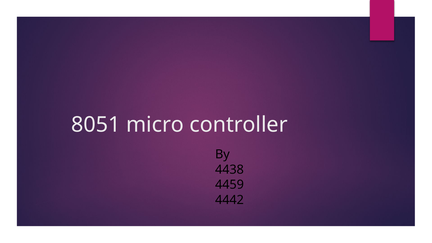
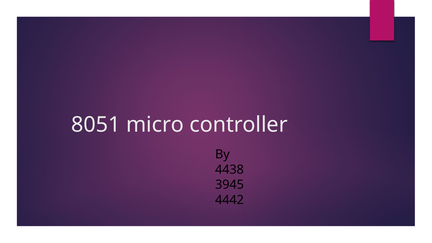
4459: 4459 -> 3945 (229, 185)
